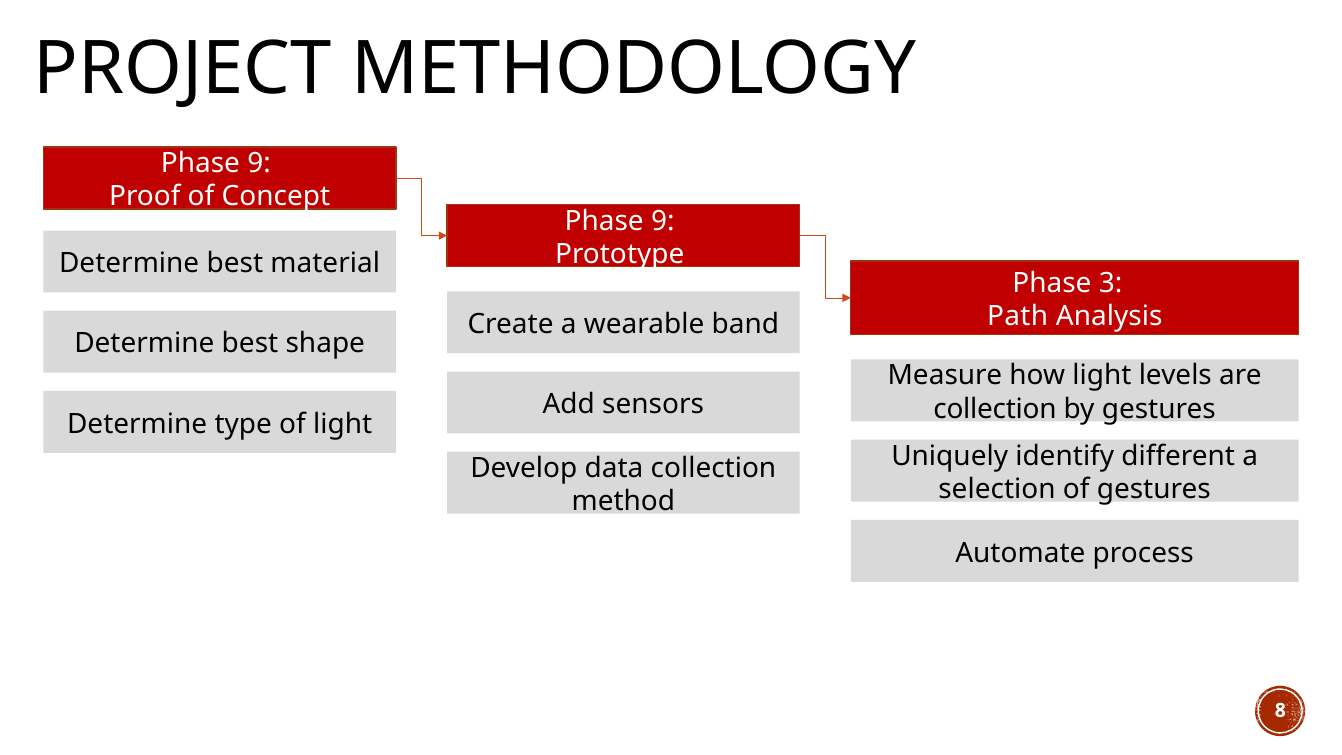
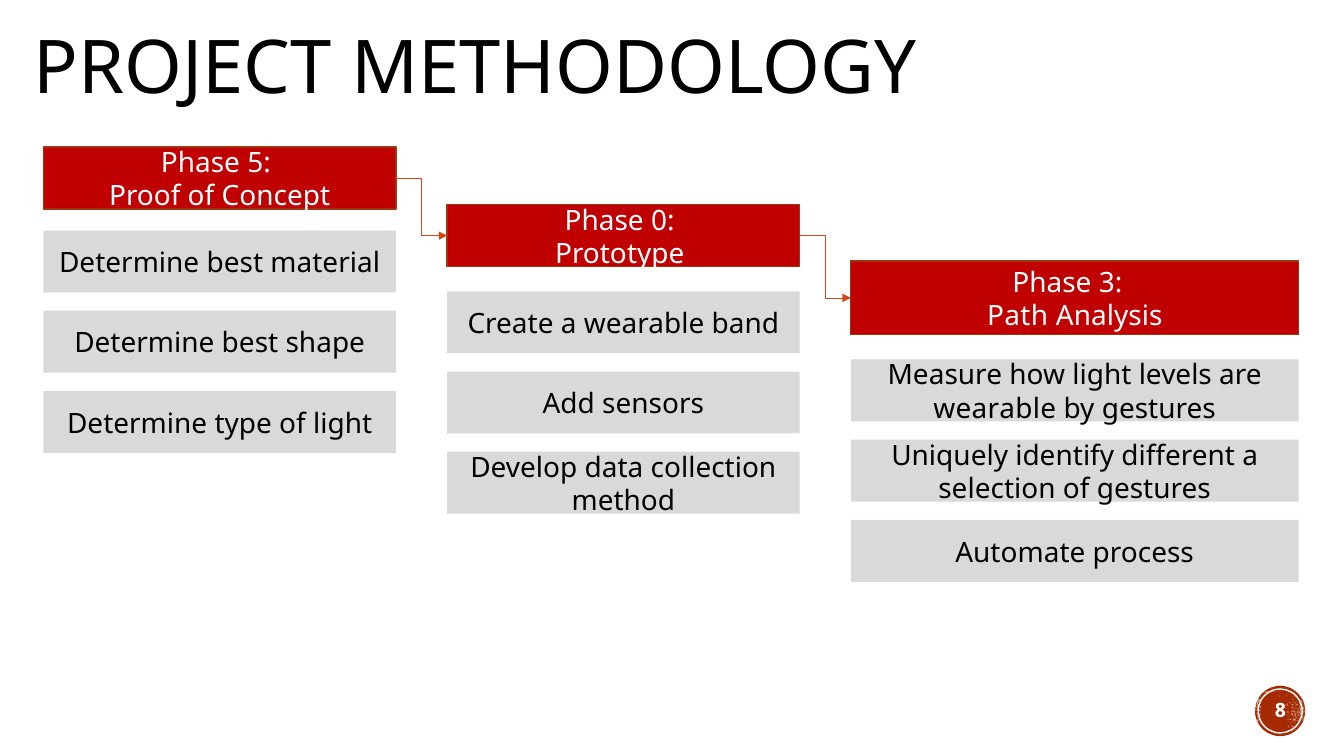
9: 9 -> 5 (259, 163)
9: 9 -> 0 (663, 221)
collection: collection -> wearable (995, 409)
